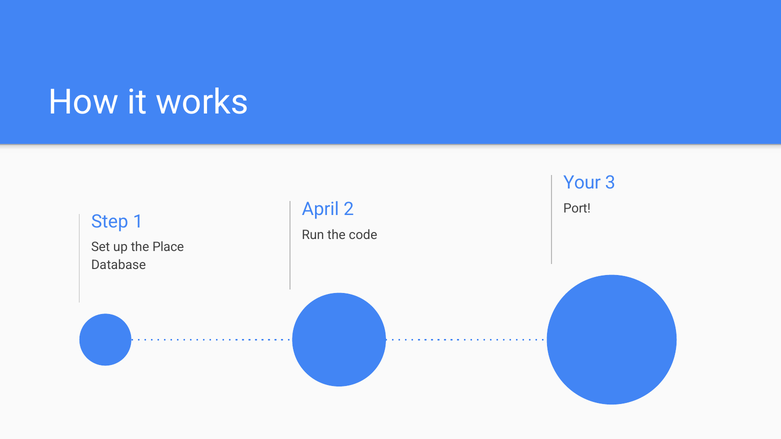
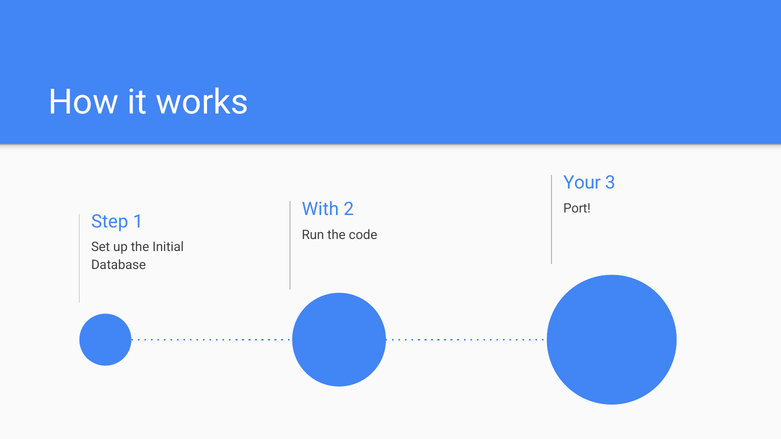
April: April -> With (320, 209)
Place: Place -> Initial (168, 247)
